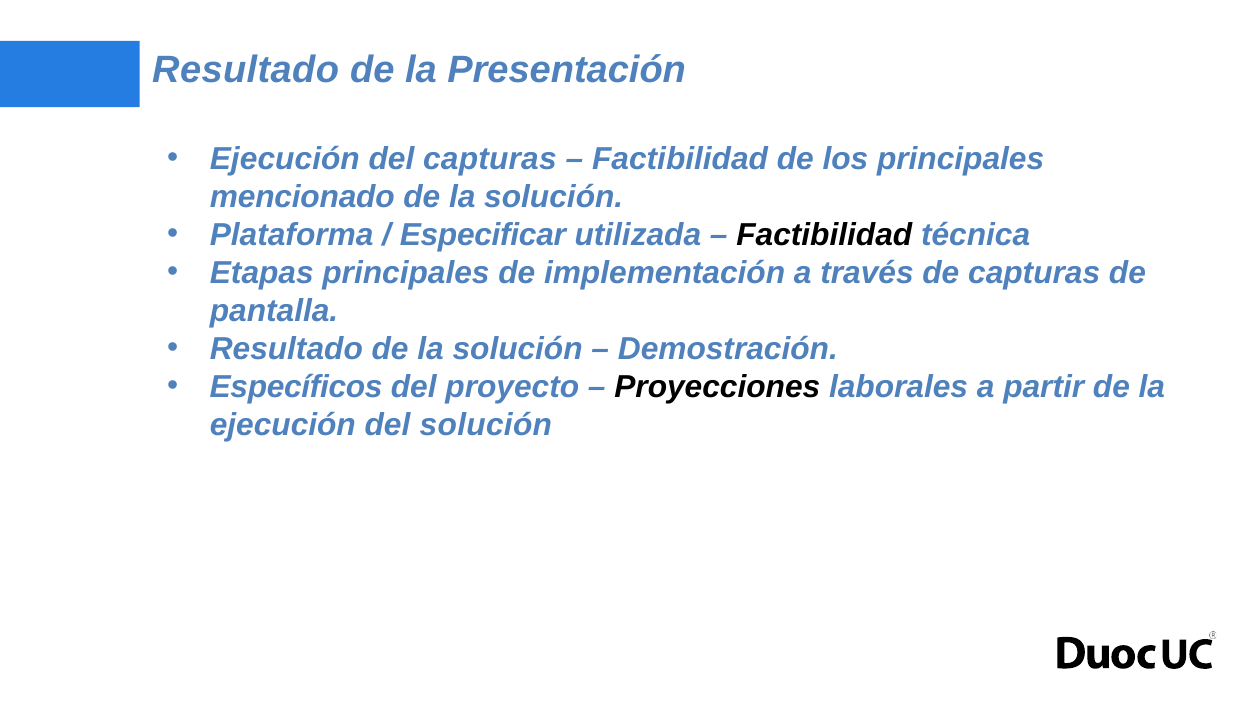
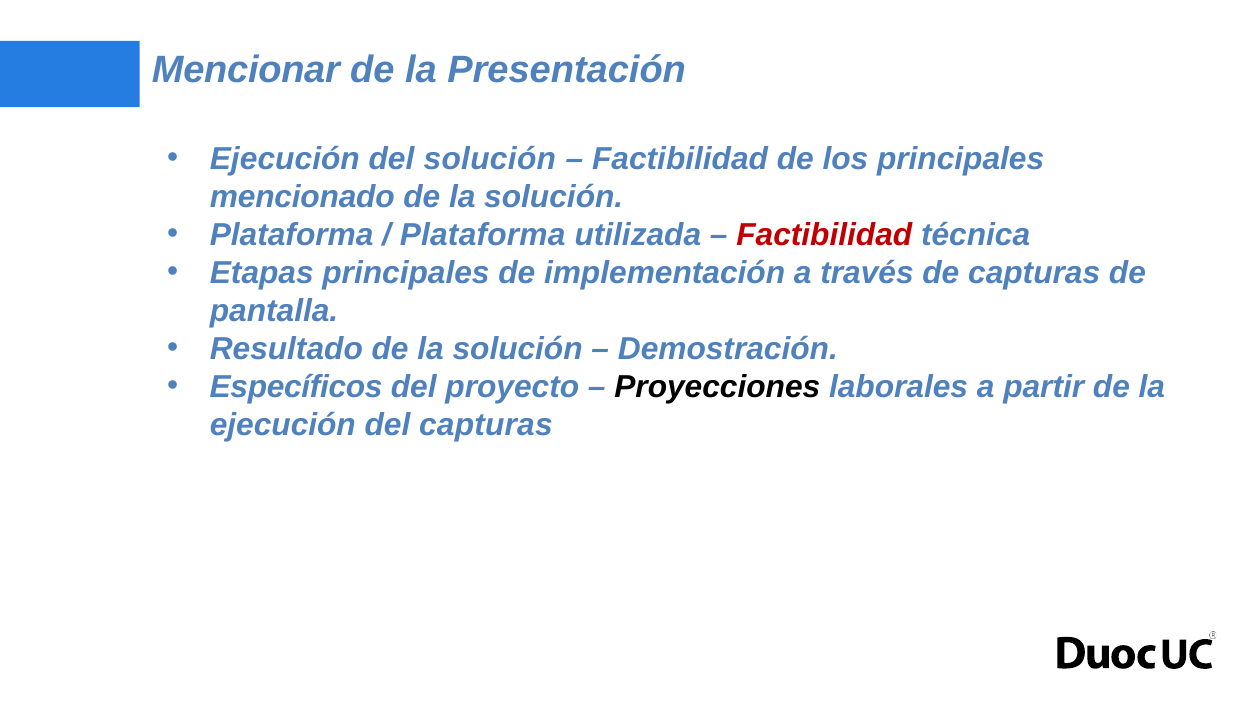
Resultado: Resultado -> Mencionar (246, 70)
del capturas: capturas -> solución (490, 159)
Especificar: Especificar -> Plataforma (483, 235)
Factibilidad colour: black -> red (824, 235)
del solución: solución -> capturas (486, 425)
